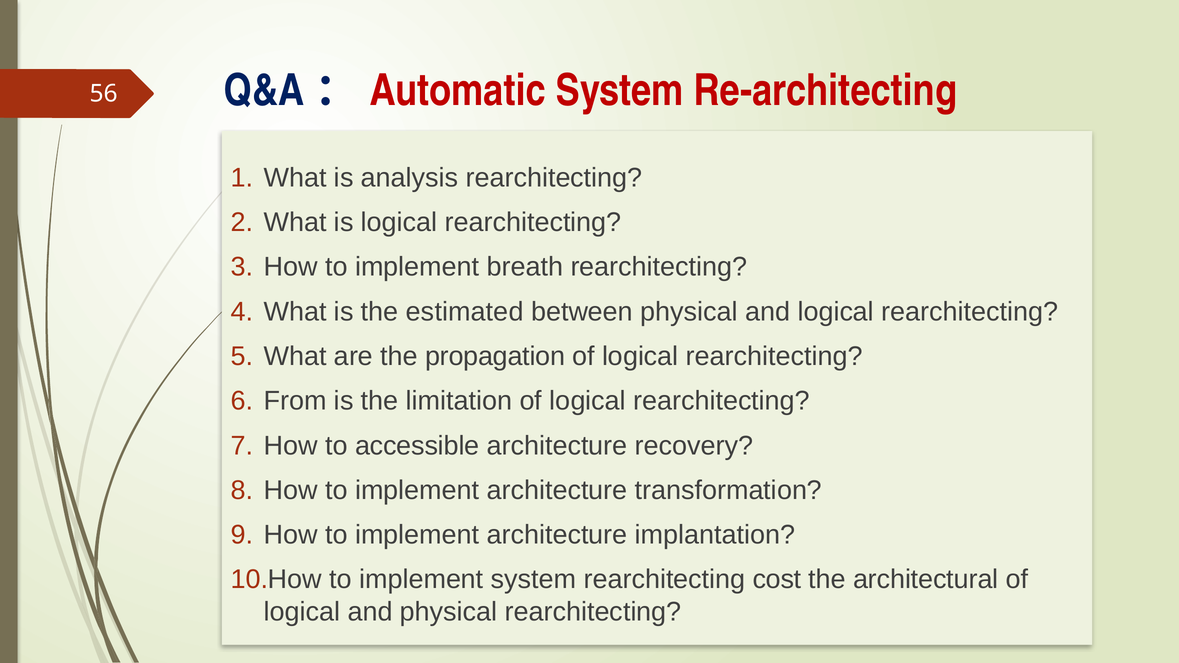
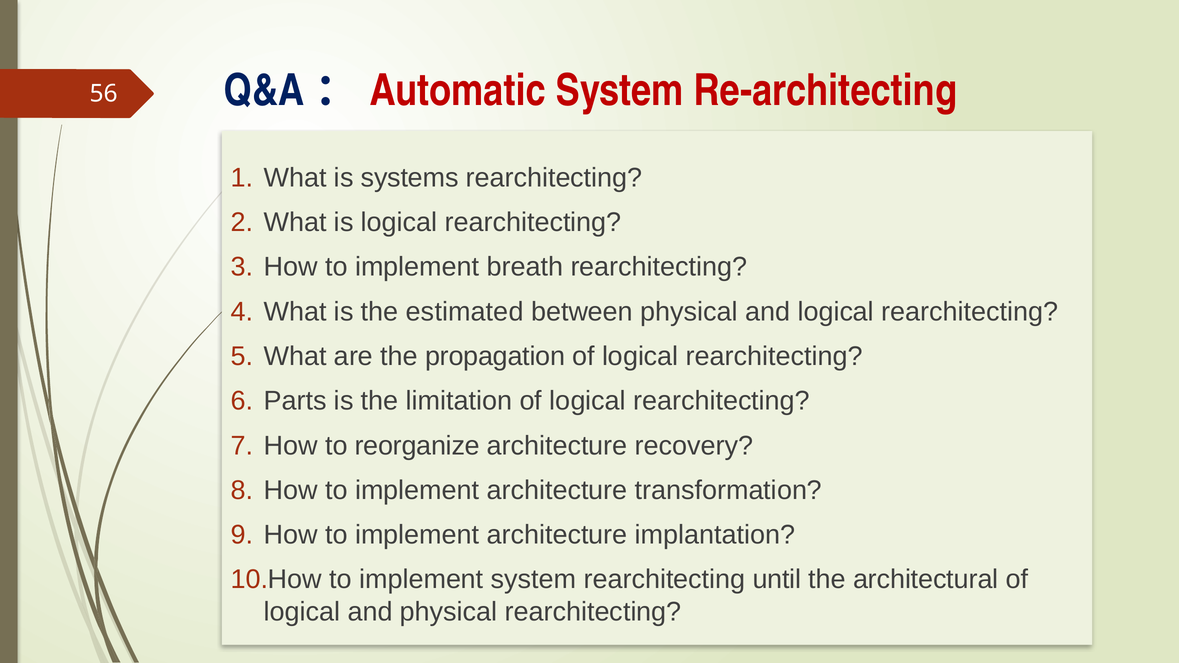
analysis: analysis -> systems (410, 178)
From: From -> Parts (295, 401)
accessible: accessible -> reorganize (417, 446)
cost: cost -> until (777, 580)
